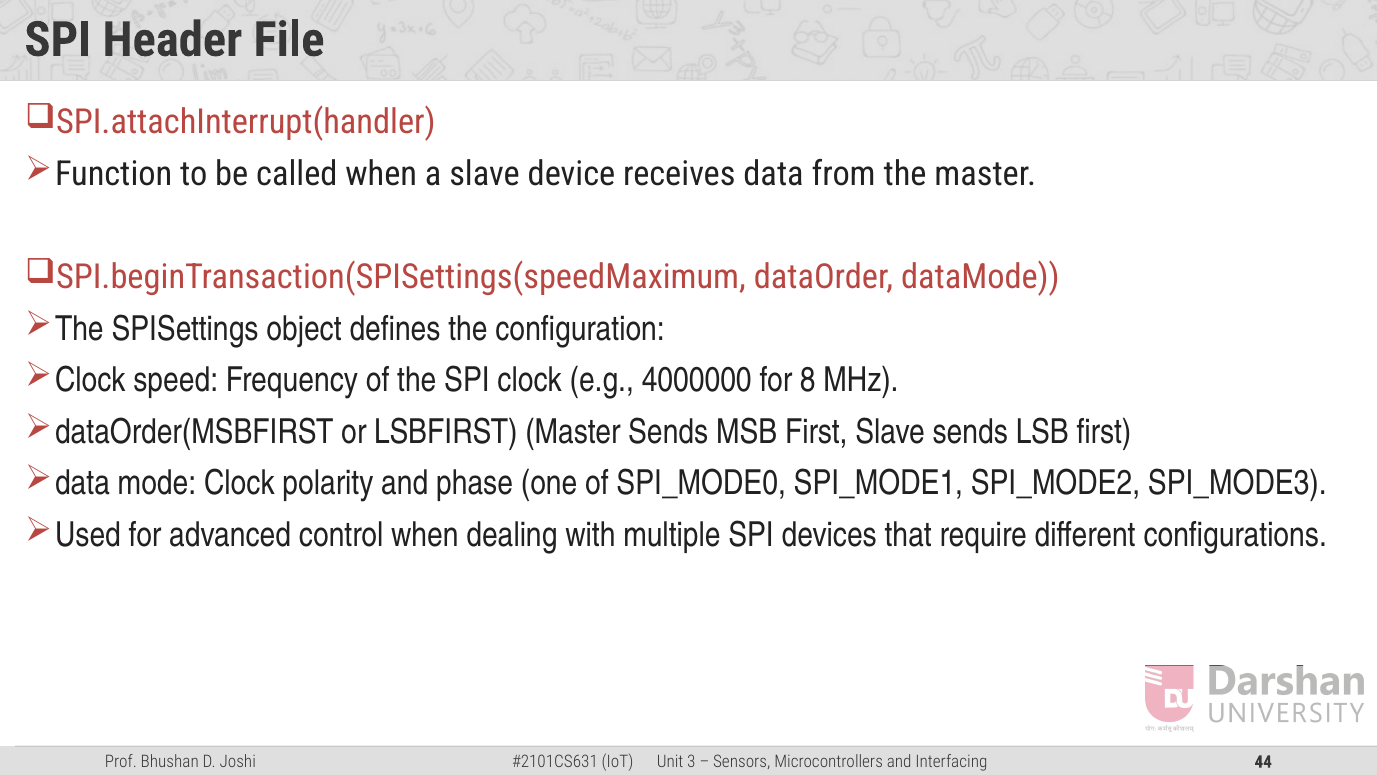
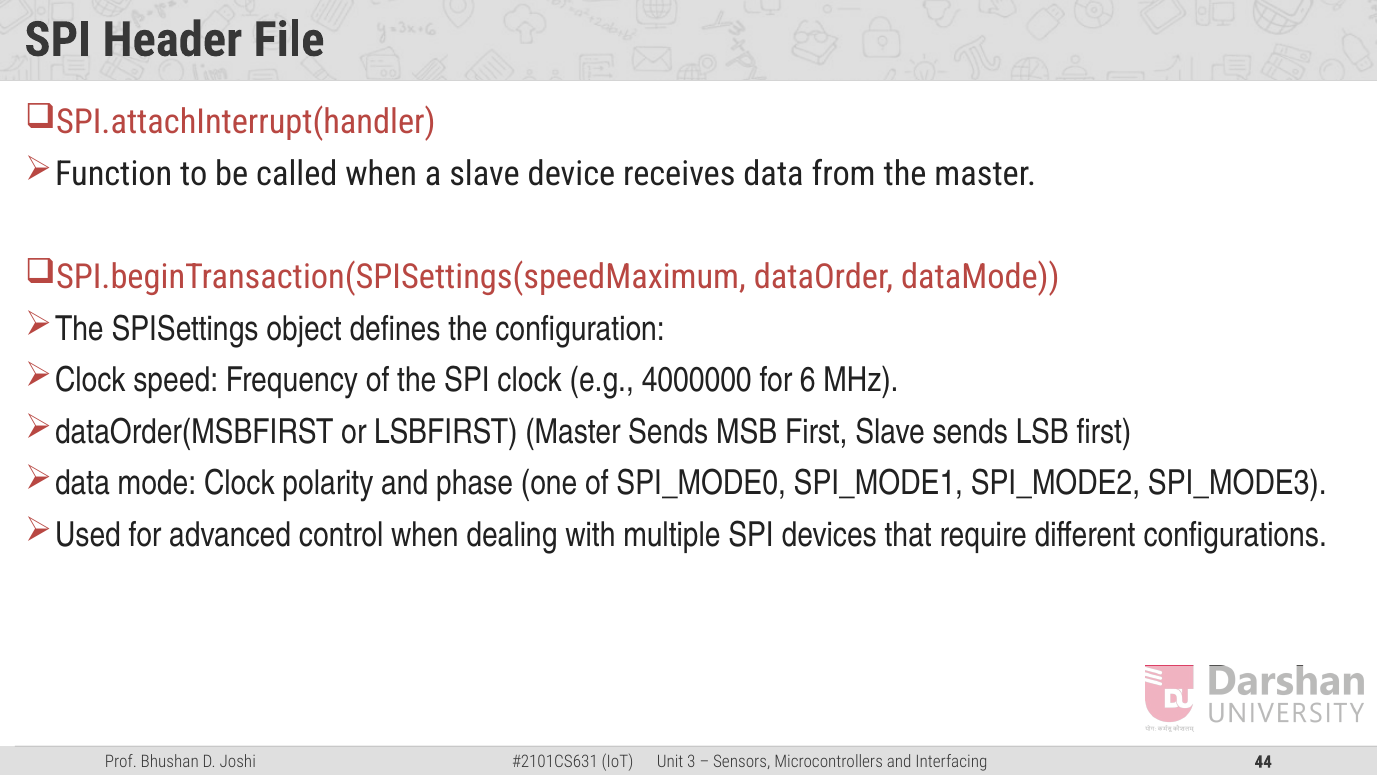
8: 8 -> 6 (808, 380)
